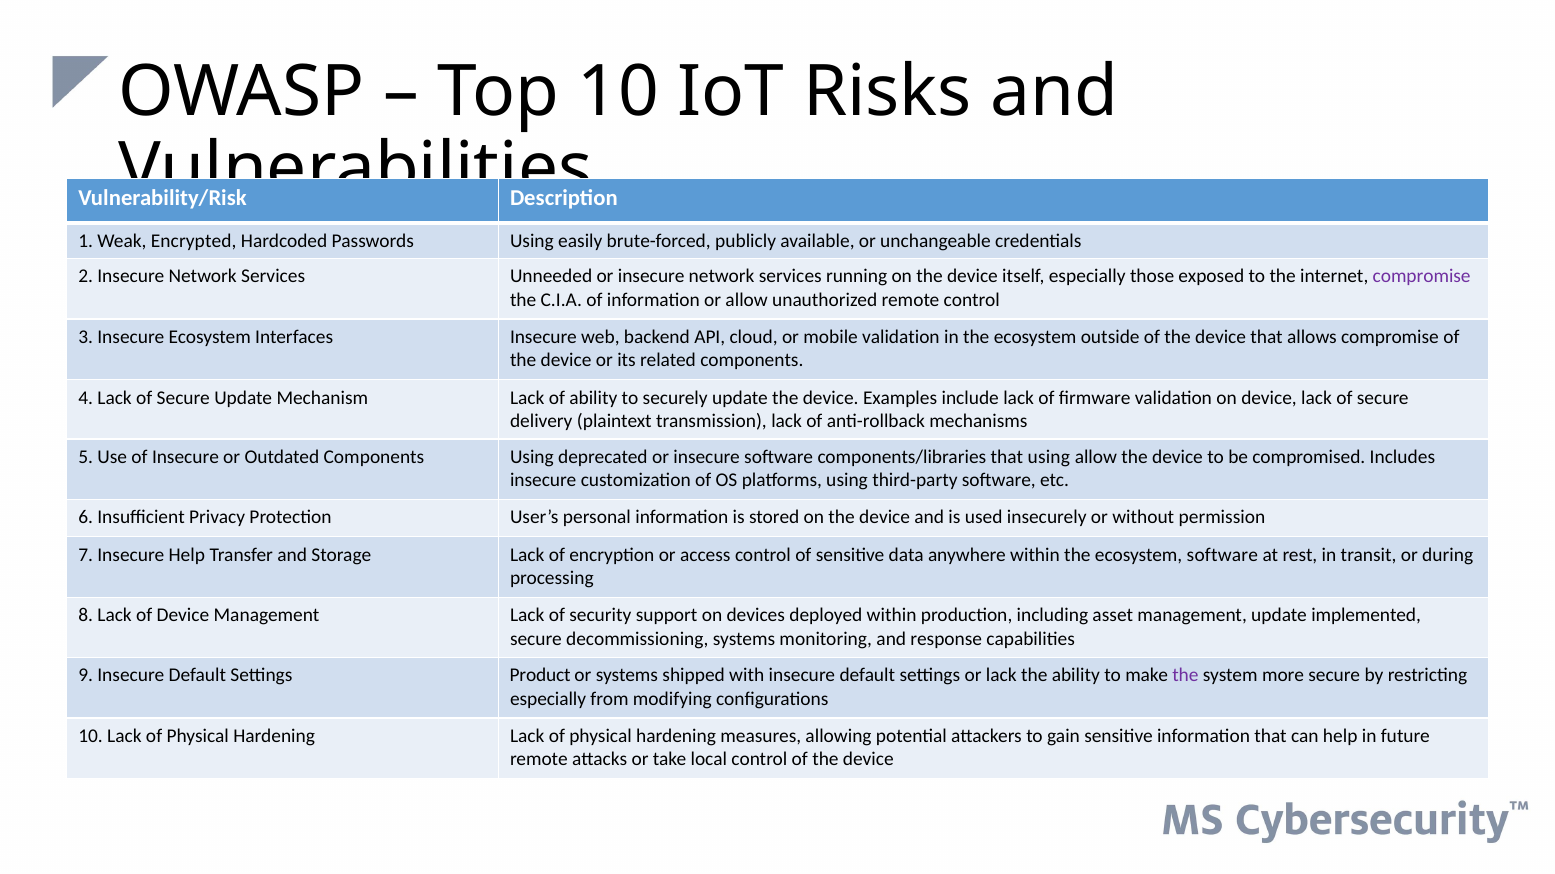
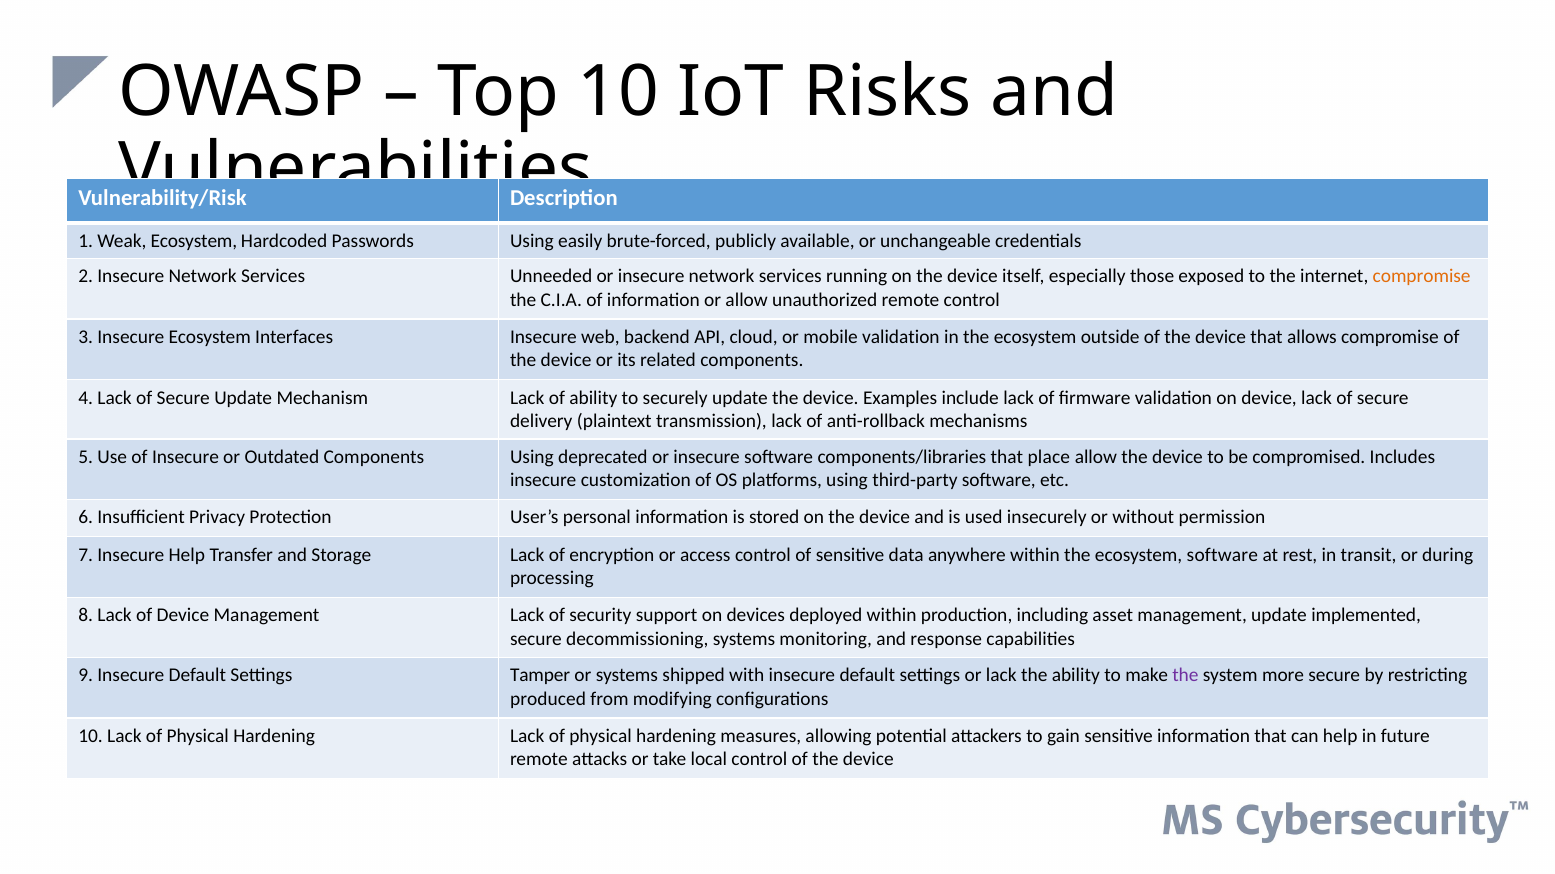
Weak Encrypted: Encrypted -> Ecosystem (194, 241)
compromise colour: purple -> orange (1422, 277)
that using: using -> place (1049, 457)
Product: Product -> Tamper (540, 676)
especially: especially -> produced (548, 700)
